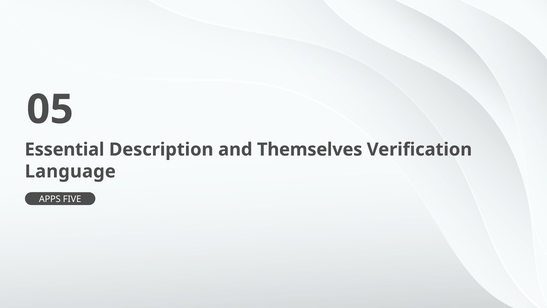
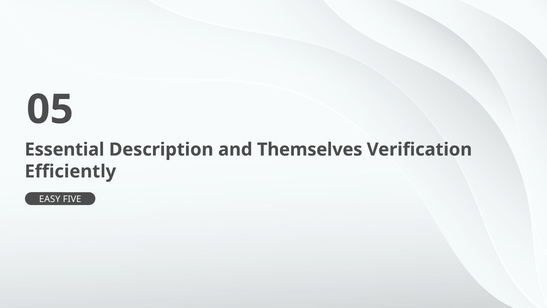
Language: Language -> Efficiently (70, 171)
APPS: APPS -> EASY (50, 199)
